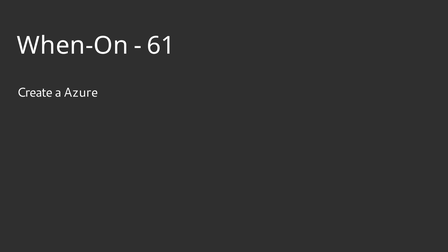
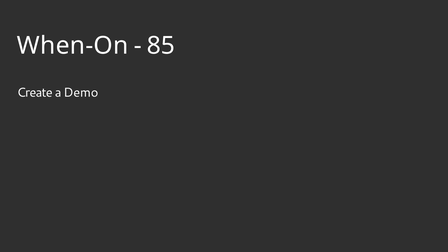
61: 61 -> 85 (161, 46)
Azure: Azure -> Demo (81, 93)
